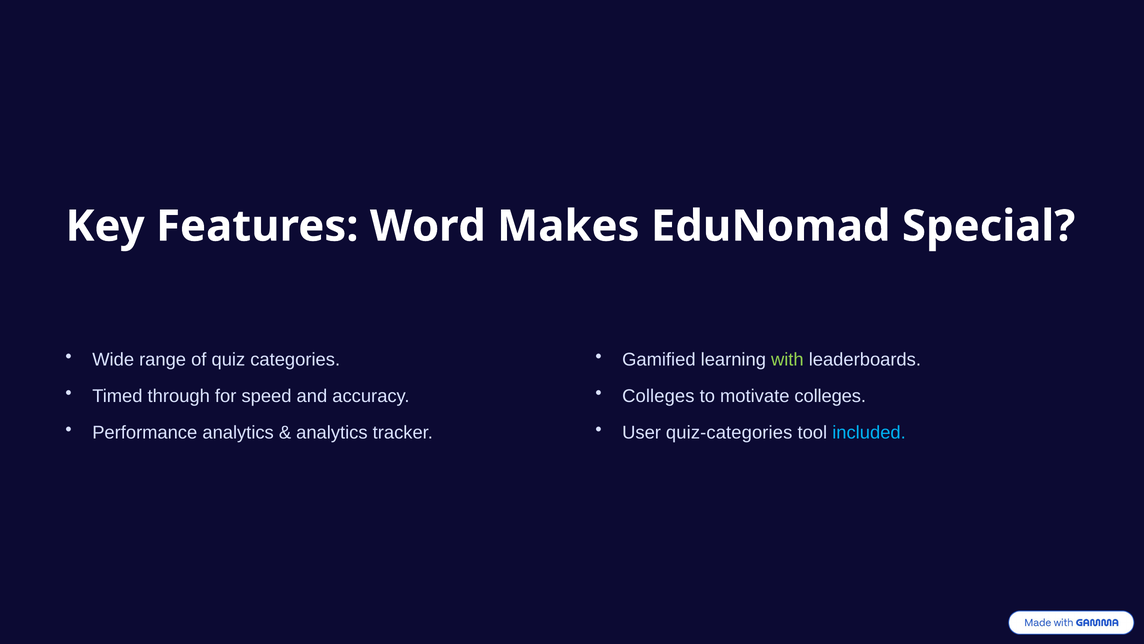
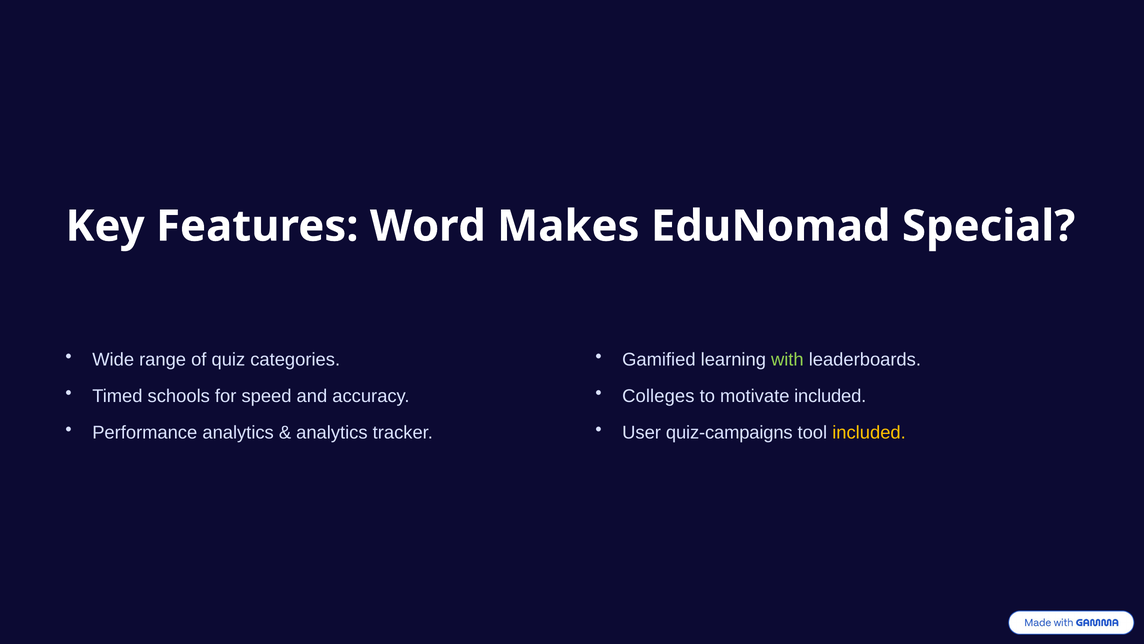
through: through -> schools (179, 396)
motivate colleges: colleges -> included (830, 396)
quiz-categories: quiz-categories -> quiz-campaigns (729, 432)
included colour: light blue -> yellow (869, 432)
